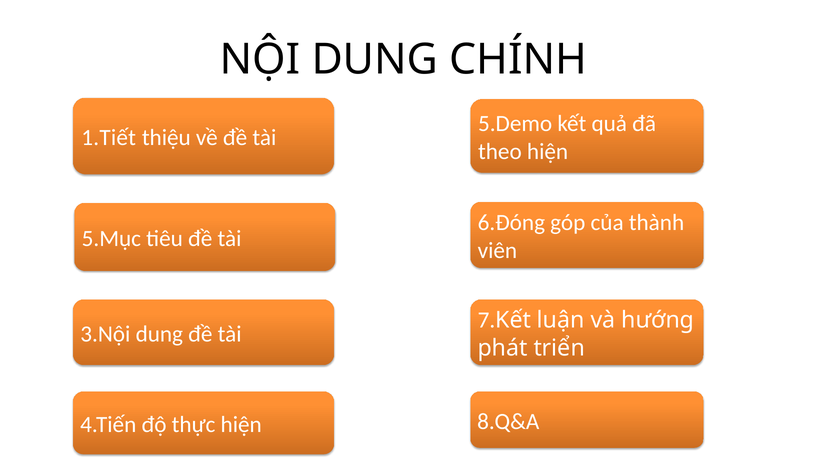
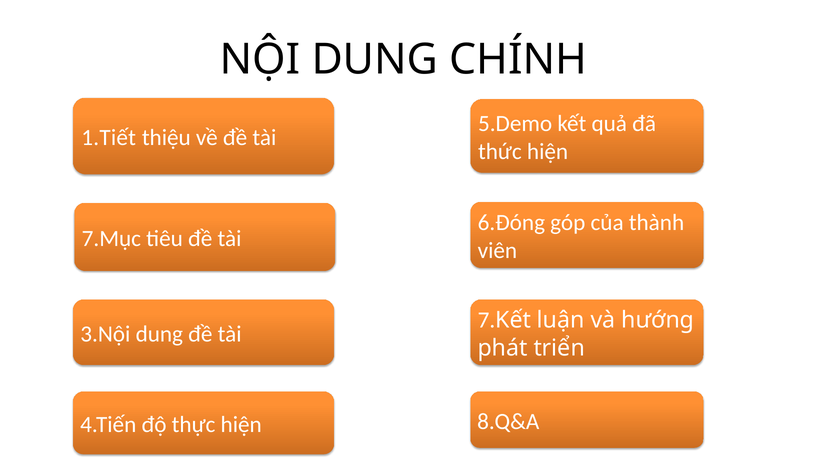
theo: theo -> thức (500, 151)
5.Mục: 5.Mục -> 7.Mục (111, 238)
